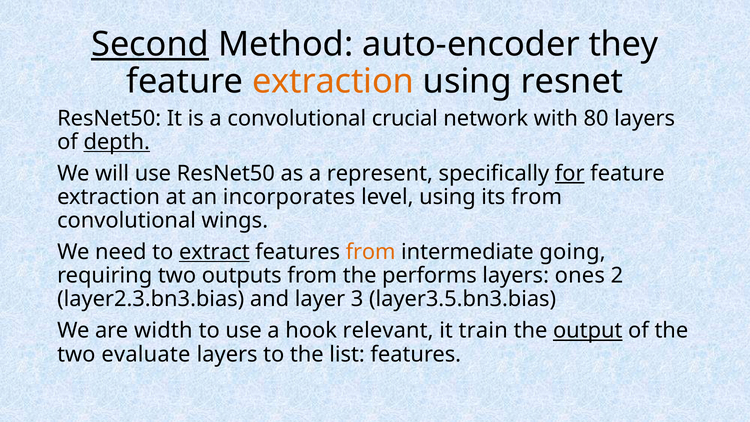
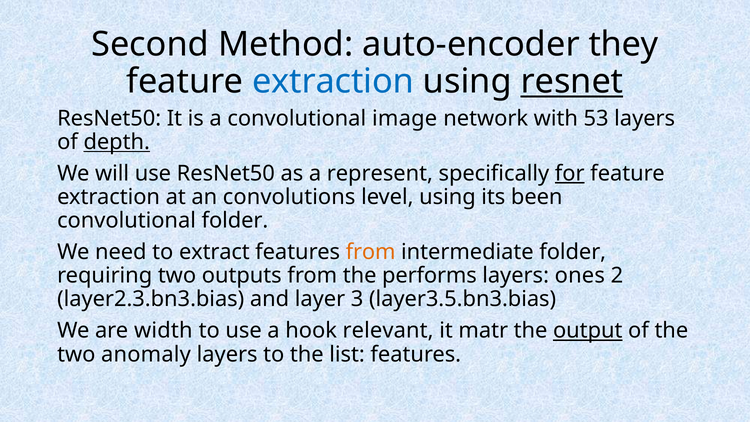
Second underline: present -> none (150, 44)
extraction colour: orange -> blue (333, 82)
resnet underline: none -> present (572, 82)
crucial: crucial -> image (405, 118)
80: 80 -> 53 (596, 118)
incorporates: incorporates -> convolutions (289, 197)
its from: from -> been (537, 197)
convolutional wings: wings -> folder (235, 221)
extract underline: present -> none (214, 252)
intermediate going: going -> folder (573, 252)
train: train -> matr (483, 331)
evaluate: evaluate -> anomaly (146, 354)
